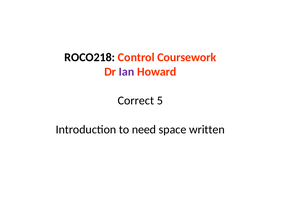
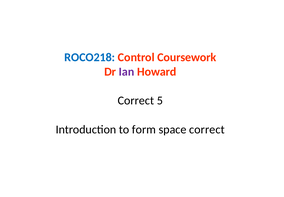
ROCO218 colour: black -> blue (90, 57)
need: need -> form (144, 129)
space written: written -> correct (207, 129)
